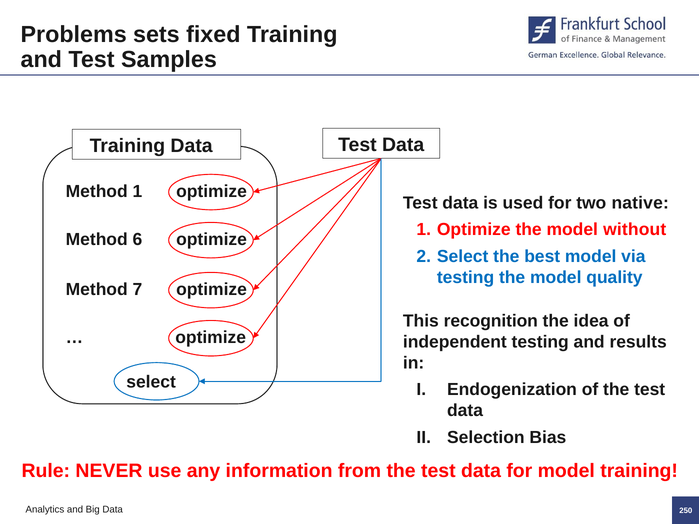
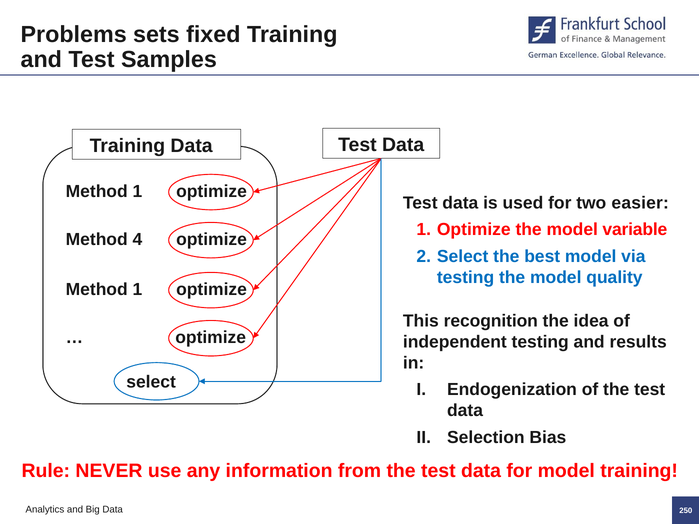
native: native -> easier (640, 203)
without: without -> variable (635, 230)
6: 6 -> 4 (137, 240)
7: 7 -> 1 (137, 290)
